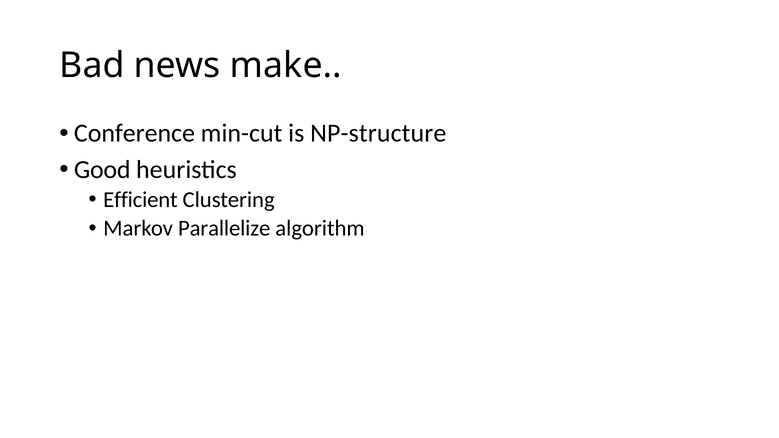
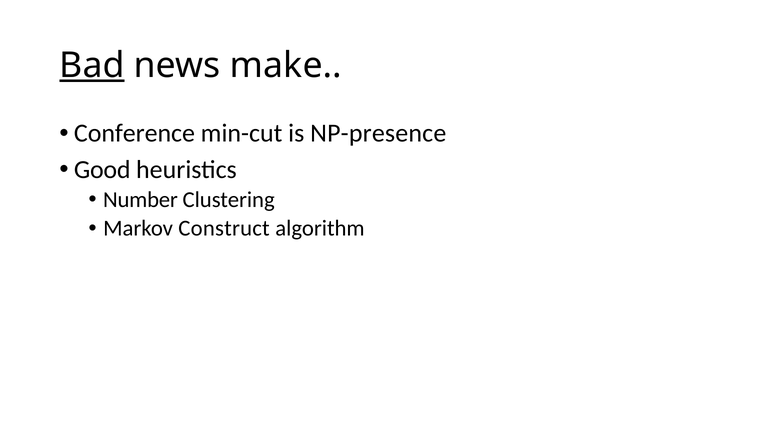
Bad underline: none -> present (92, 65)
NP-structure: NP-structure -> NP-presence (378, 133)
Efficient: Efficient -> Number (140, 200)
Parallelize: Parallelize -> Construct (224, 228)
